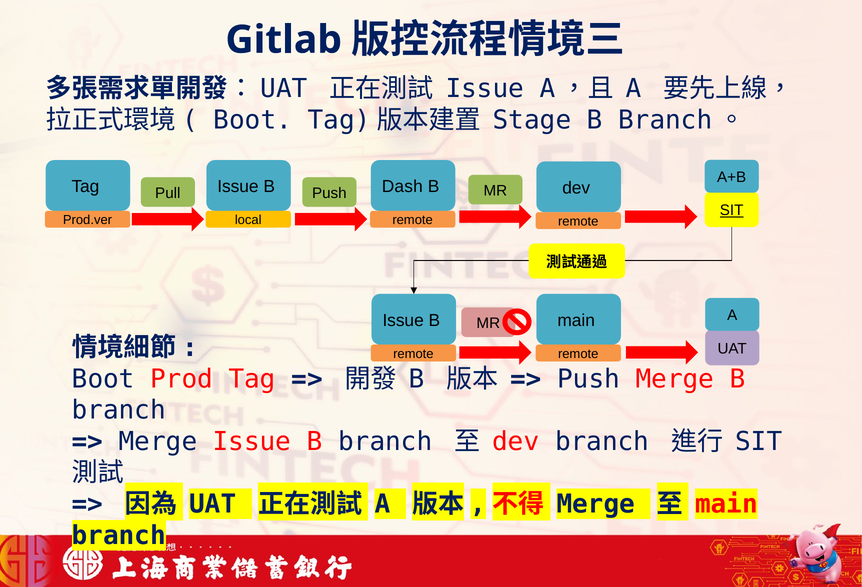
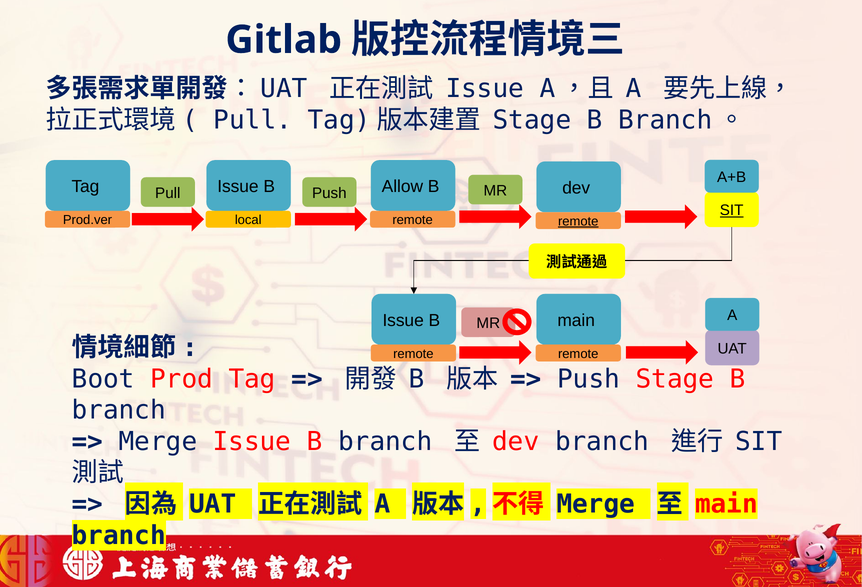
Boot: Boot -> Pull (253, 120)
Dash: Dash -> Allow (402, 187)
remote underline: none -> present (578, 221)
Push Merge: Merge -> Stage (675, 379)
